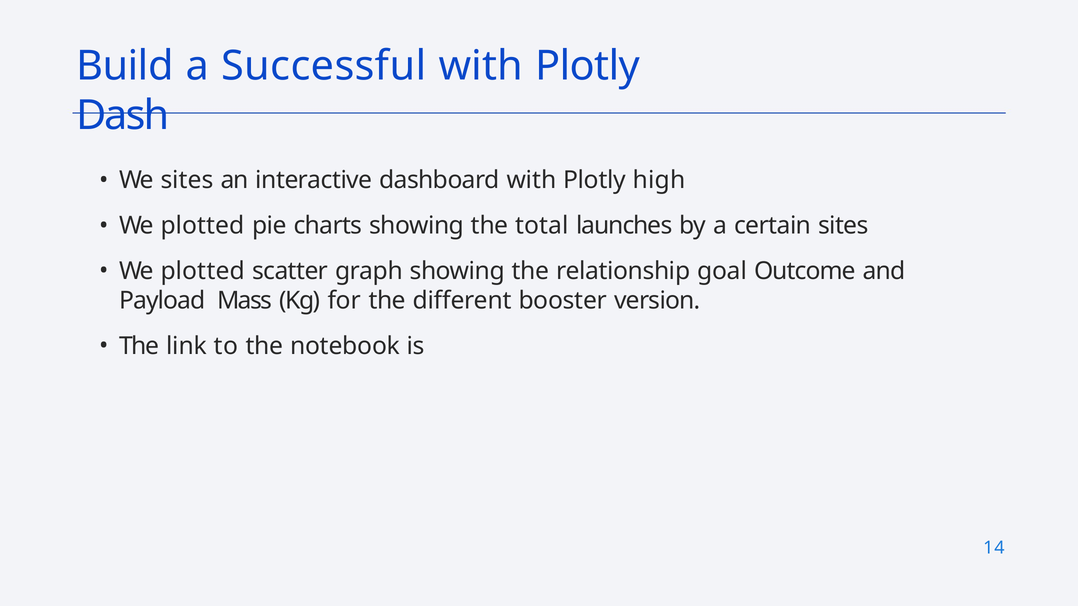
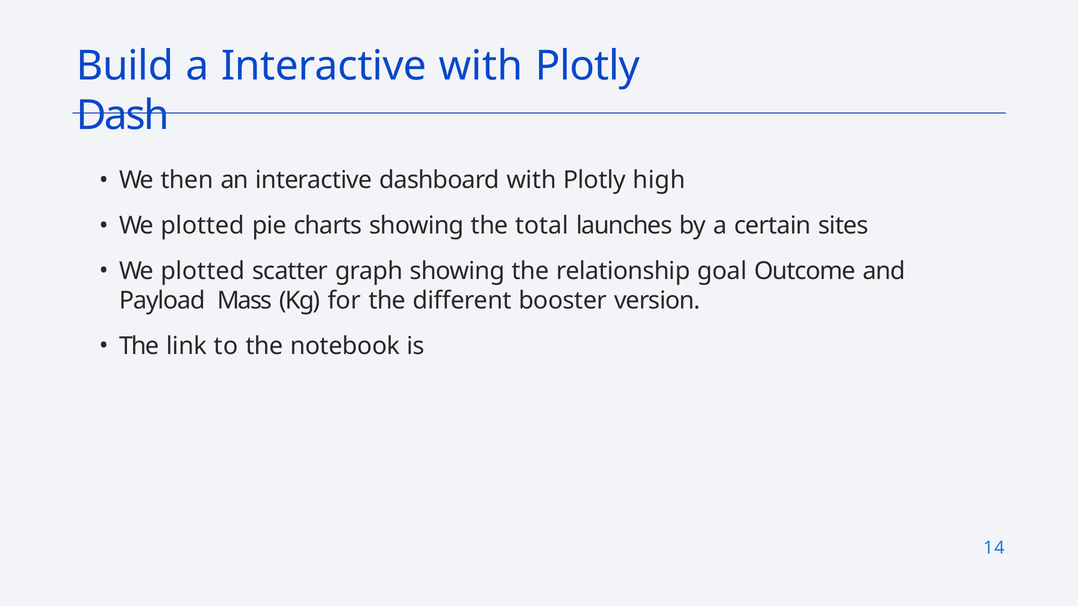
a Successful: Successful -> Interactive (324, 66)
We sites: sites -> then (187, 180)
